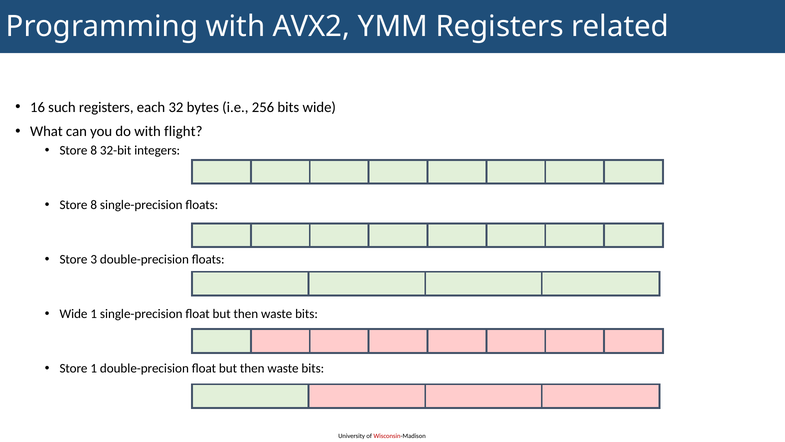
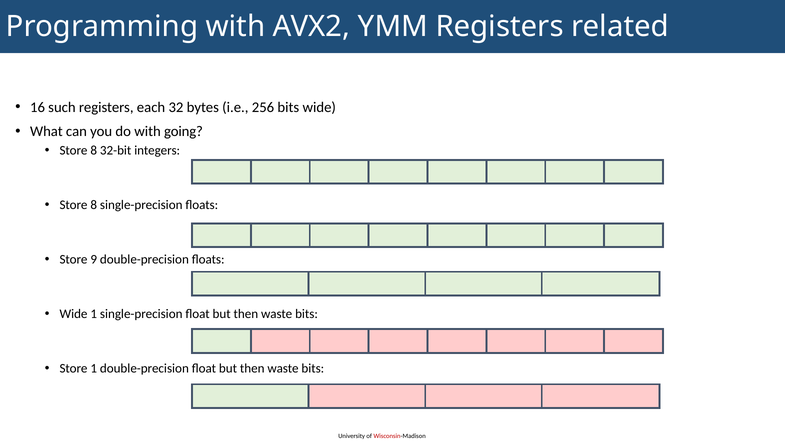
flight: flight -> going (183, 131)
3: 3 -> 9 (94, 259)
